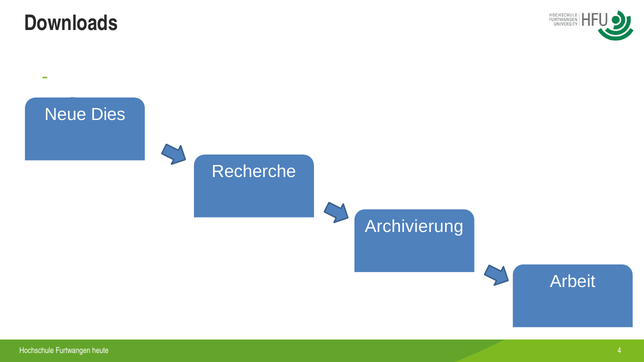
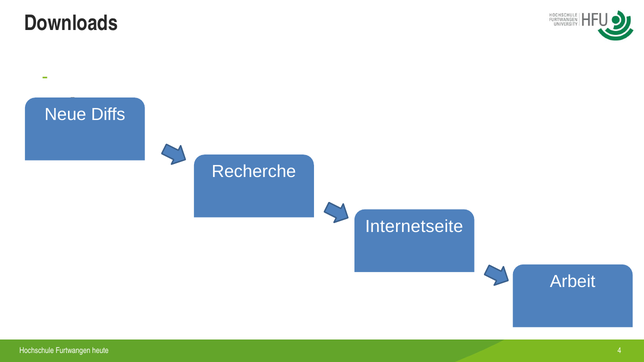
Dies: Dies -> Diffs (108, 115)
Archivierung: Archivierung -> Internetseite (414, 227)
